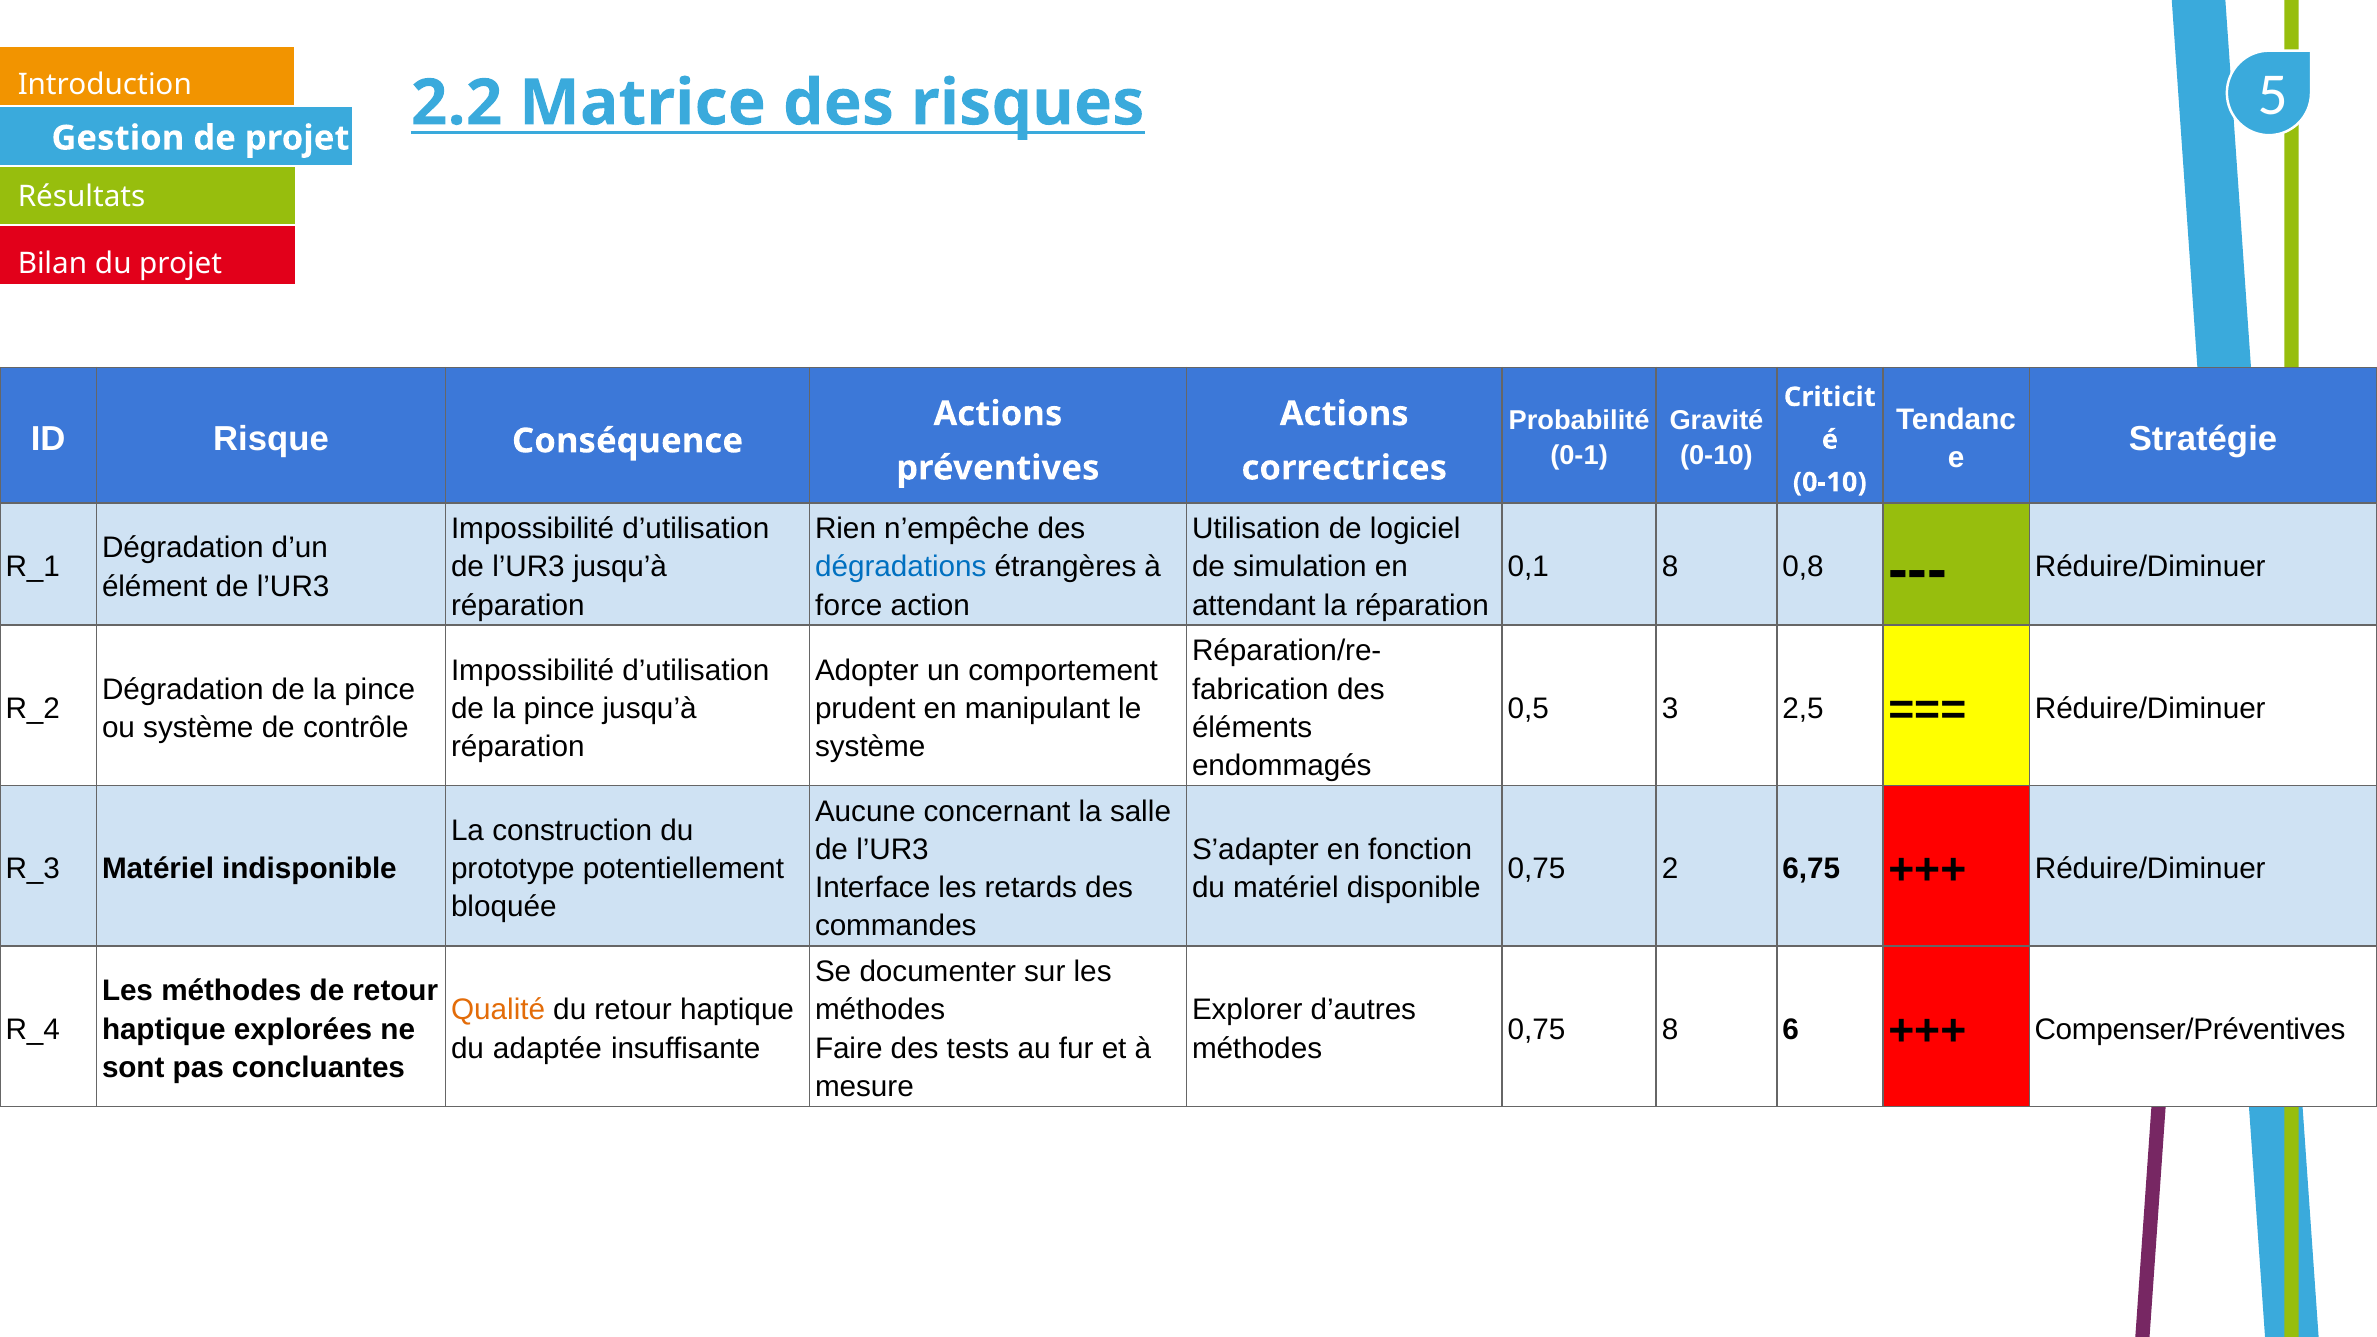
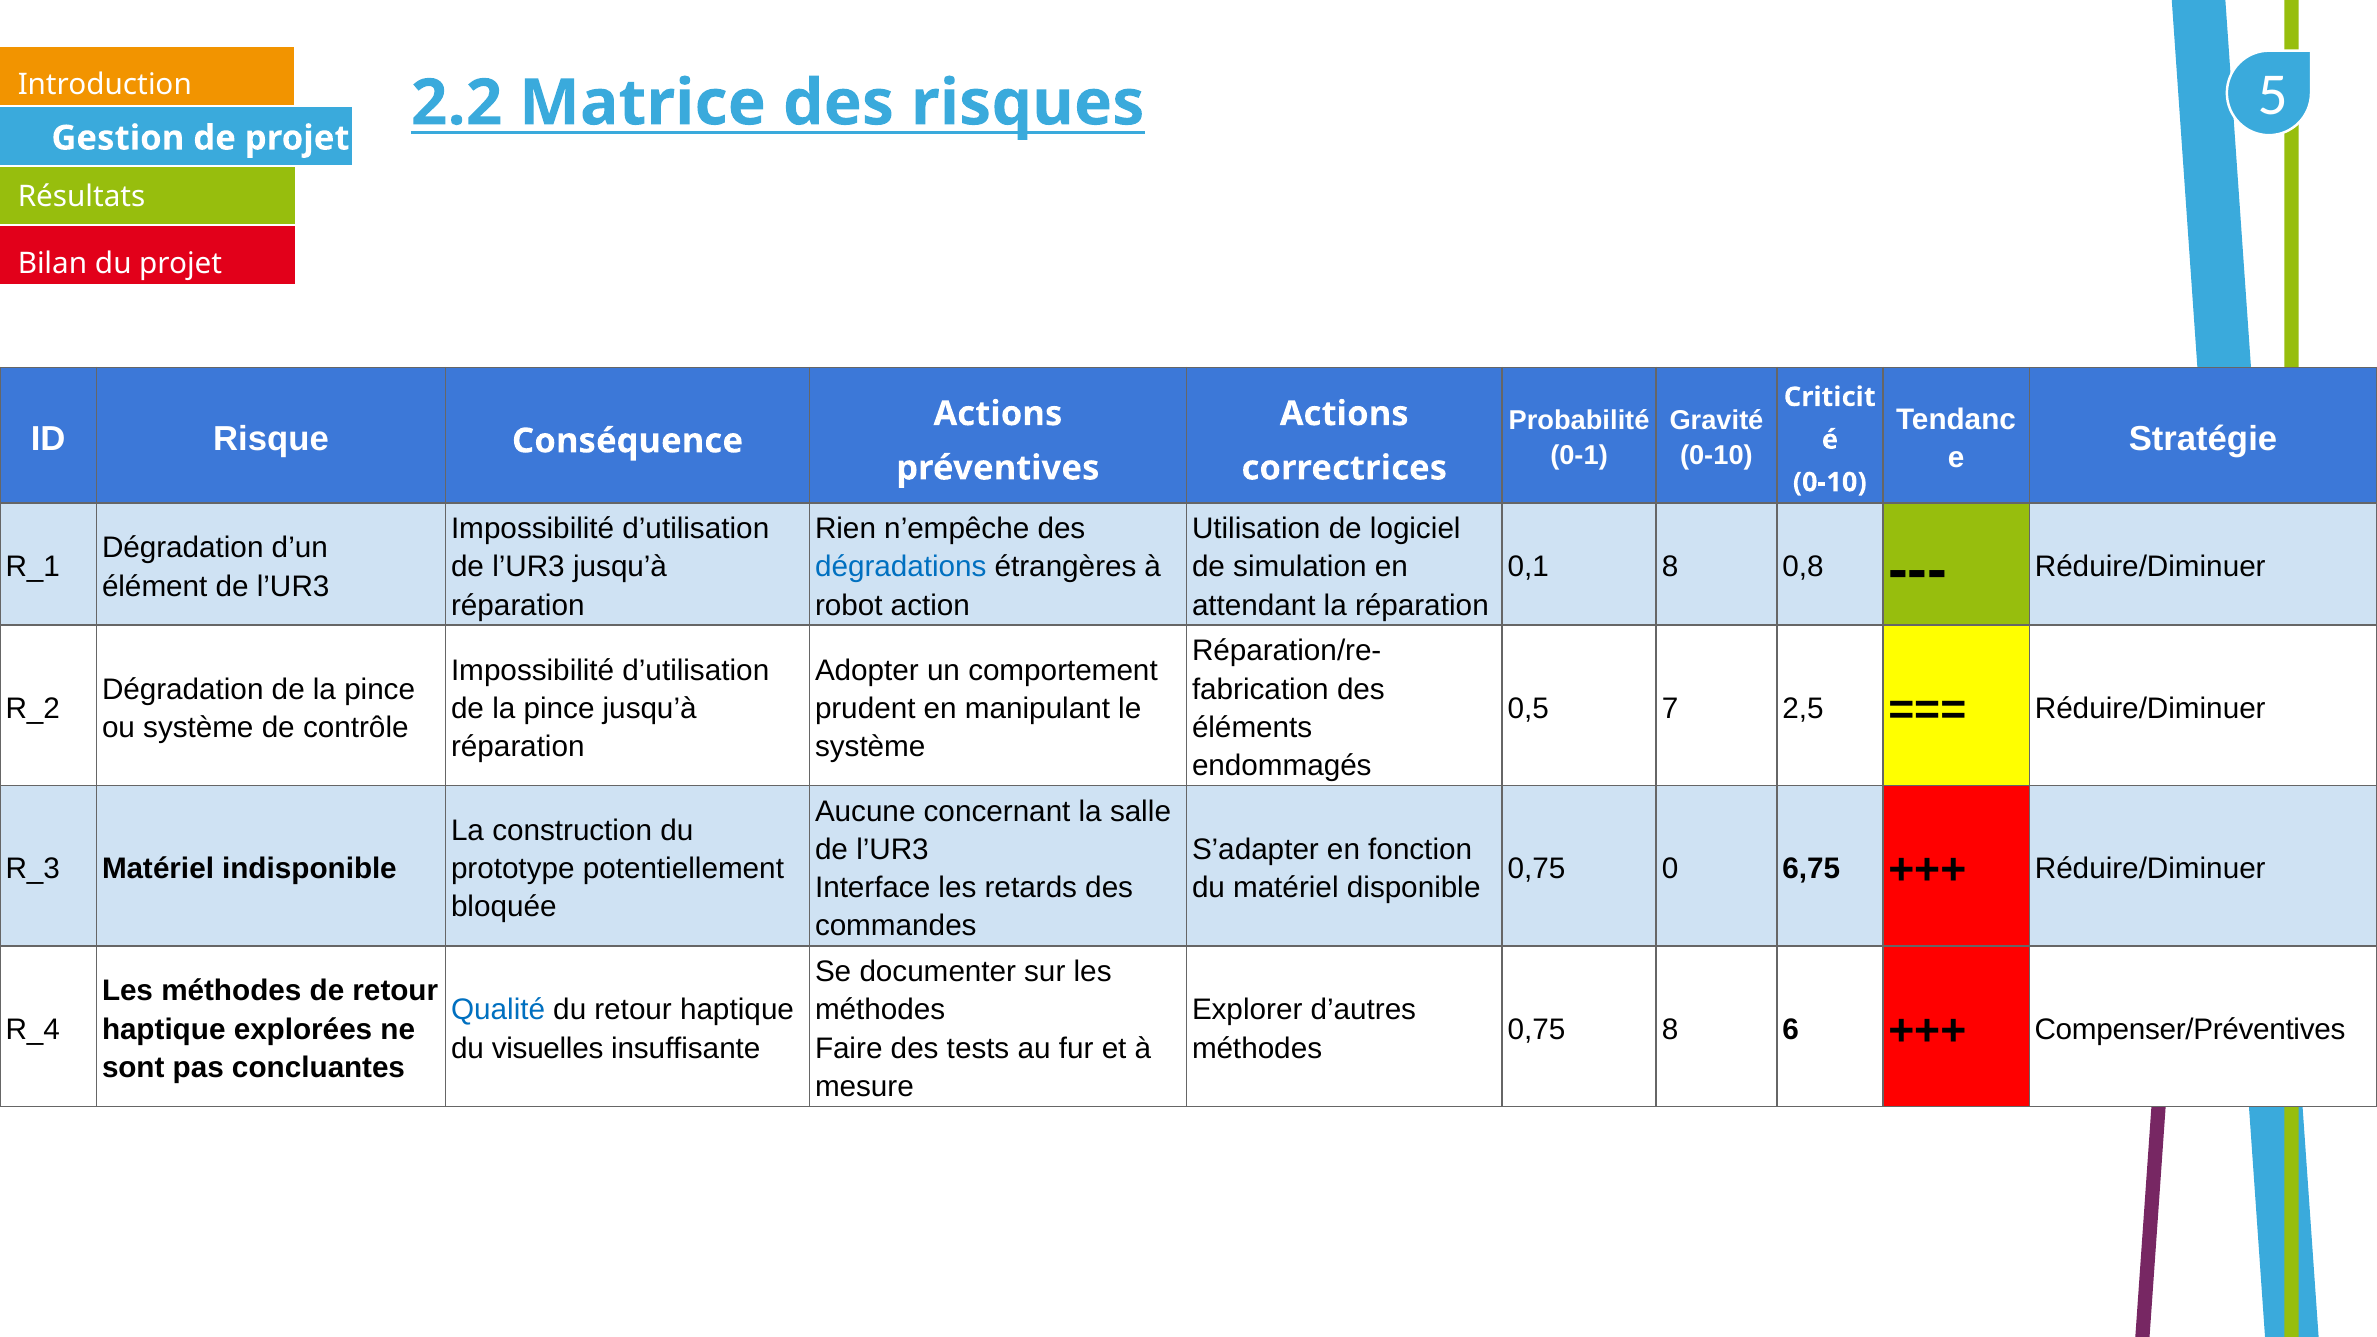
force: force -> robot (849, 605)
3: 3 -> 7 (1670, 708)
2: 2 -> 0 (1670, 869)
Qualité colour: orange -> blue (498, 1010)
adaptée: adaptée -> visuelles (548, 1048)
